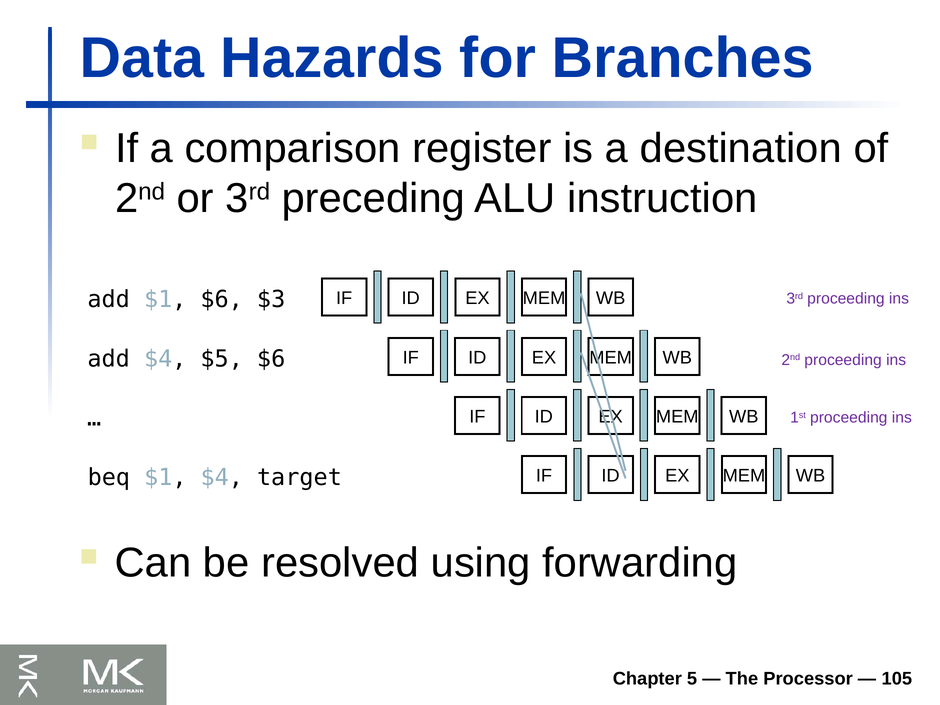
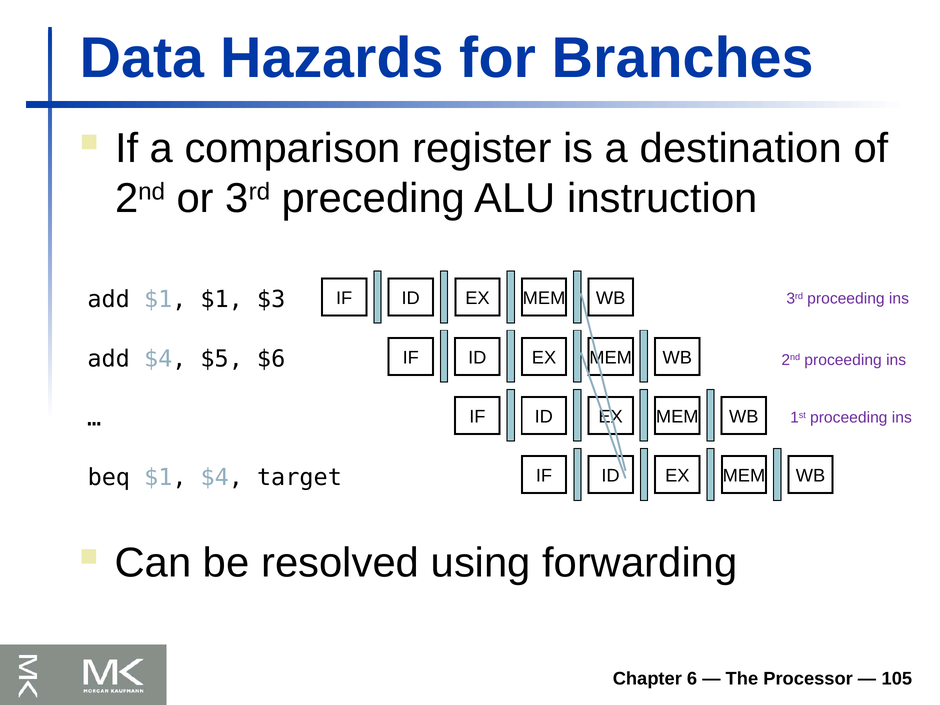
$1 $6: $6 -> $1 (222, 300)
5: 5 -> 6 (692, 679)
